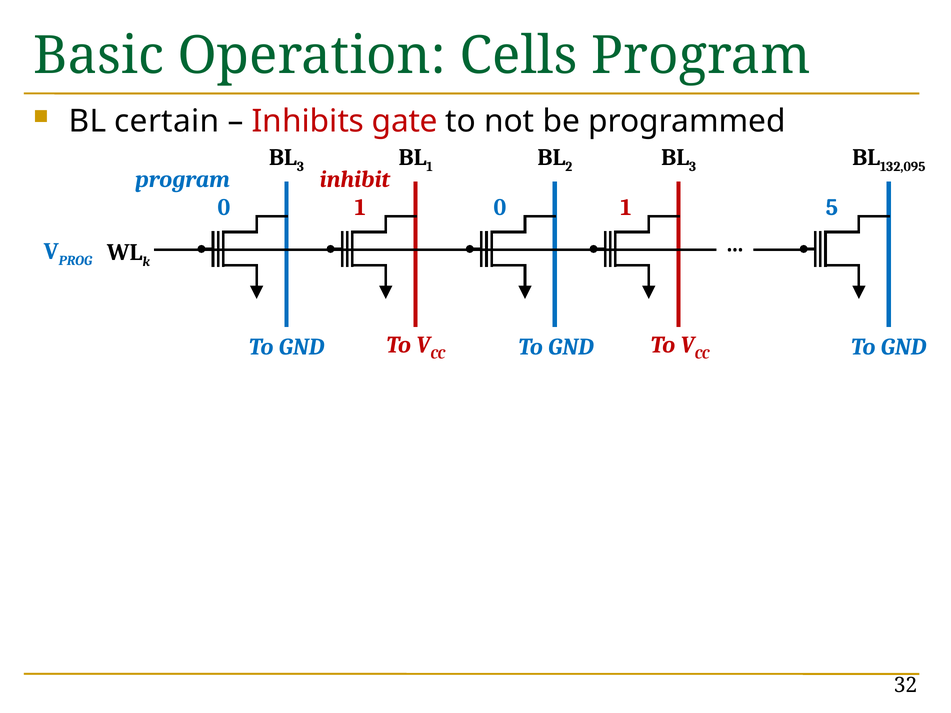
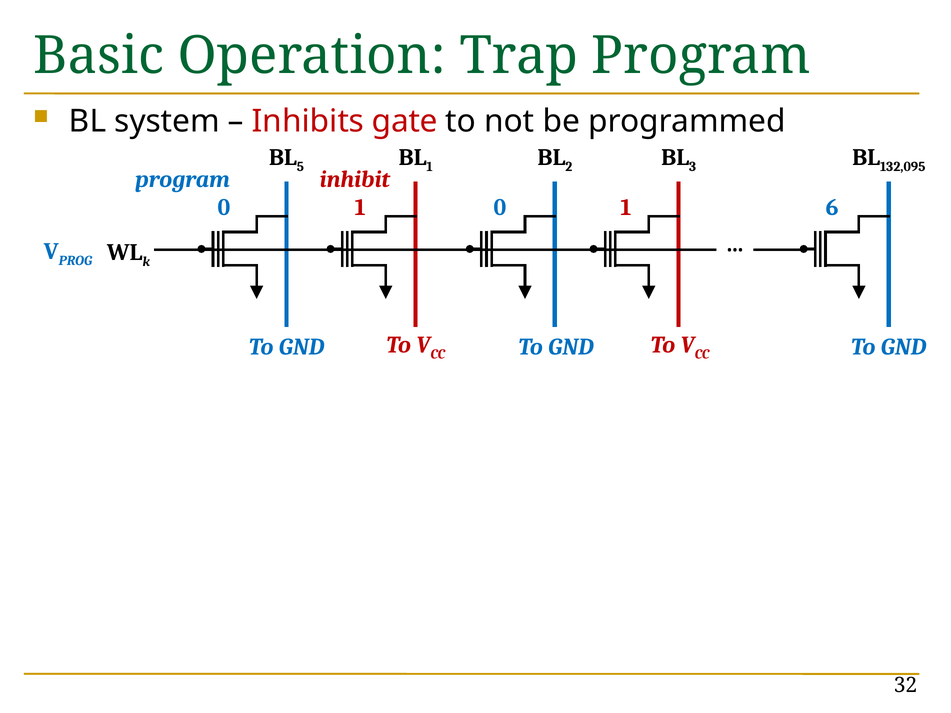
Cells: Cells -> Trap (519, 56)
certain: certain -> system (167, 121)
3: 3 -> 5 (300, 167)
5: 5 -> 6 (832, 208)
